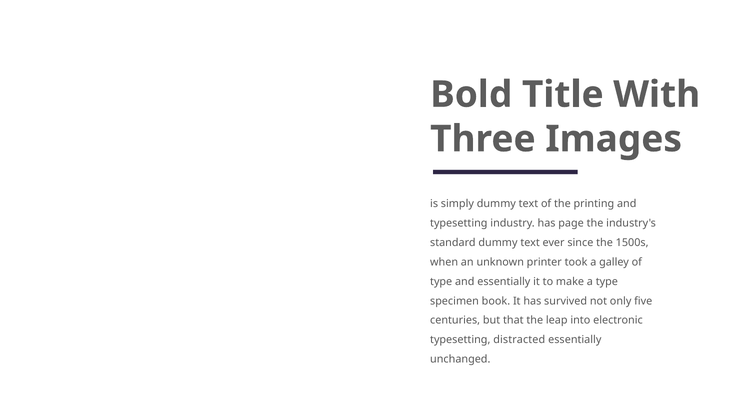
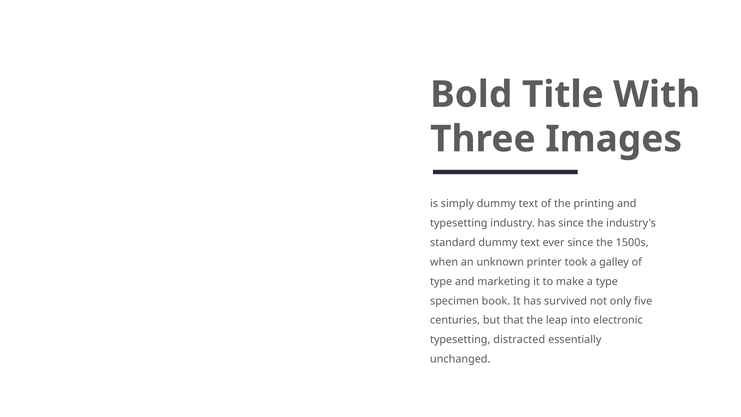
has page: page -> since (571, 223)
and essentially: essentially -> marketing (504, 281)
